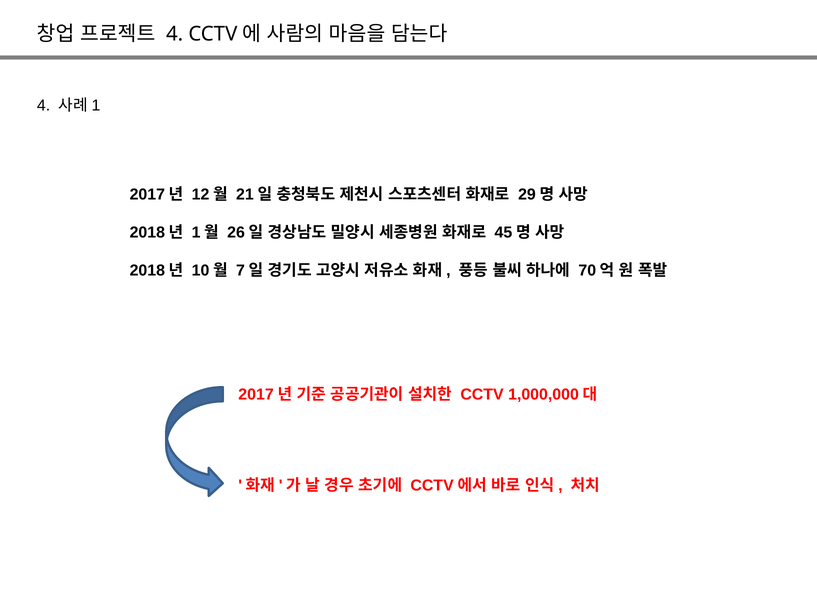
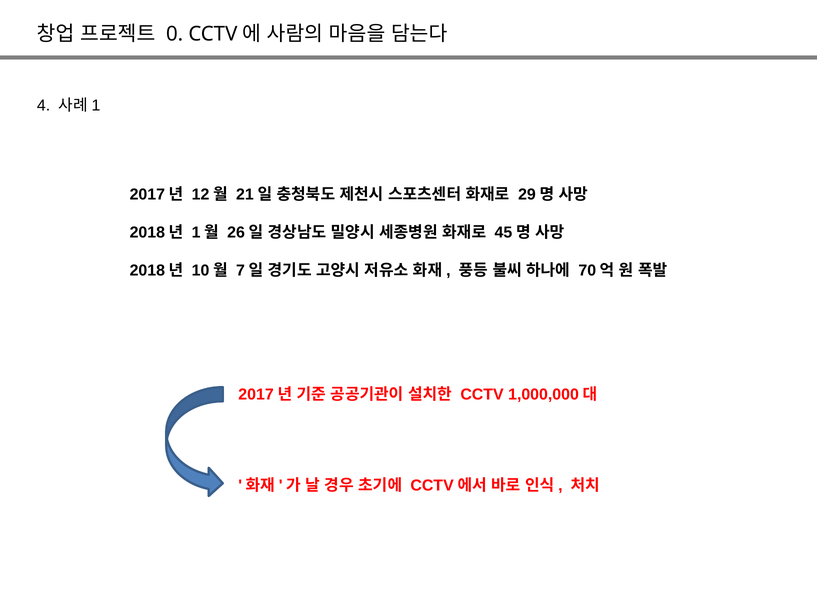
4: 4 -> 0 (175, 34)
